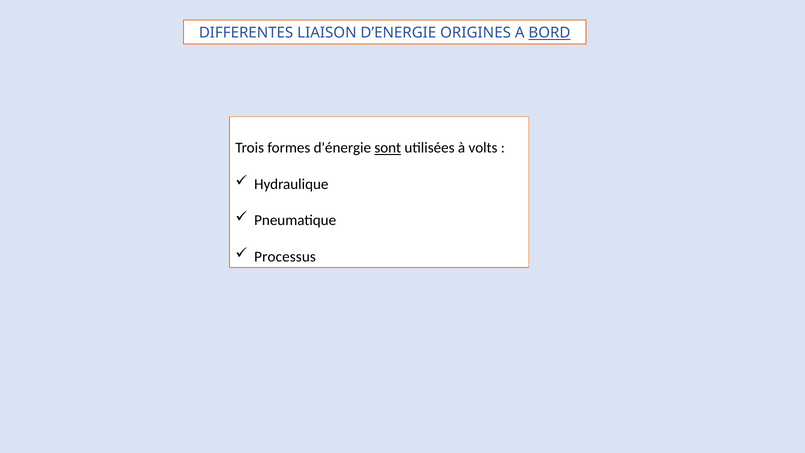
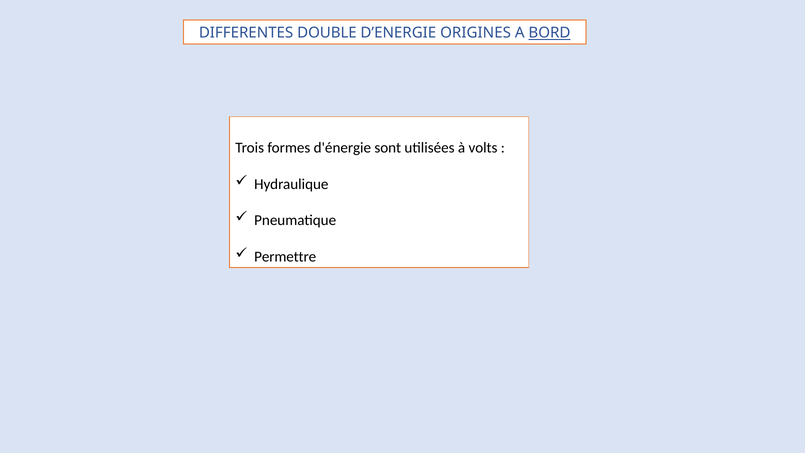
LIAISON: LIAISON -> DOUBLE (327, 33)
sont underline: present -> none (388, 148)
Processus: Processus -> Permettre (285, 257)
